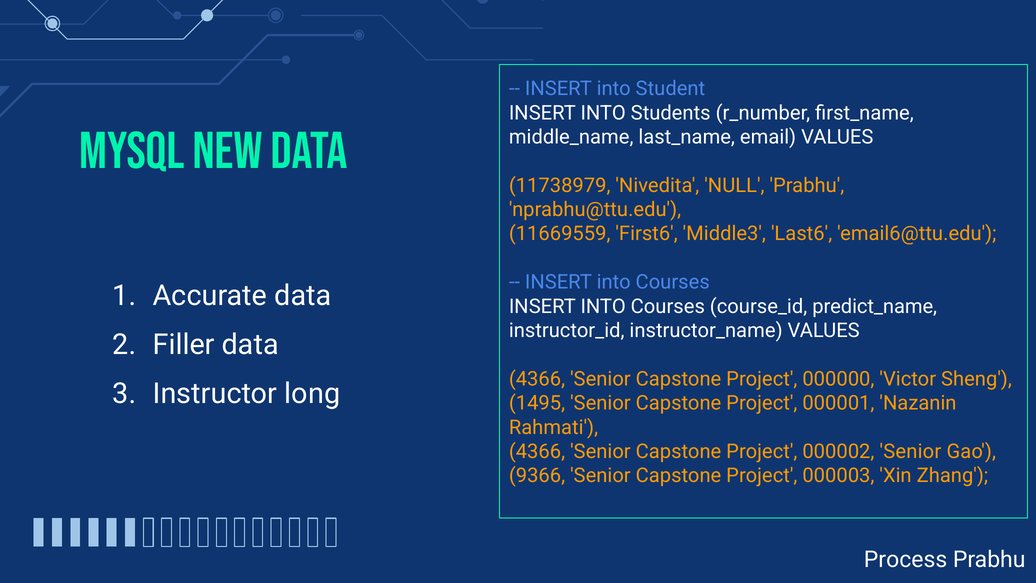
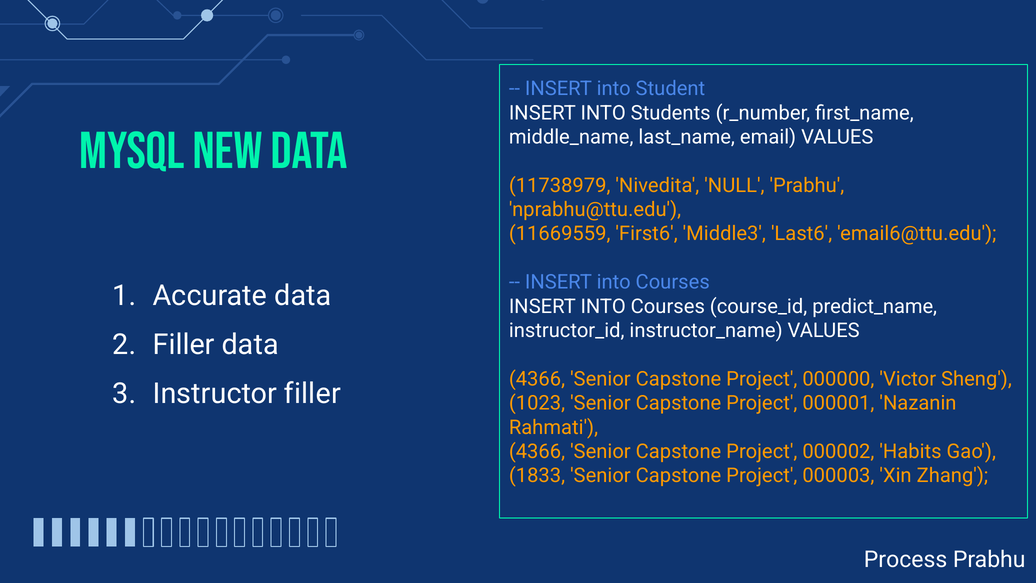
Instructor long: long -> filler (312, 393)
1495: 1495 -> 1023 (537, 403)
000002 Senior: Senior -> Habits (910, 451)
9366: 9366 -> 1833 (537, 476)
